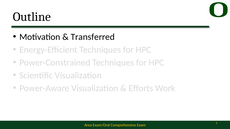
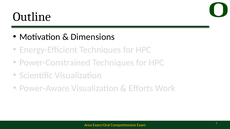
Transferred: Transferred -> Dimensions (93, 37)
